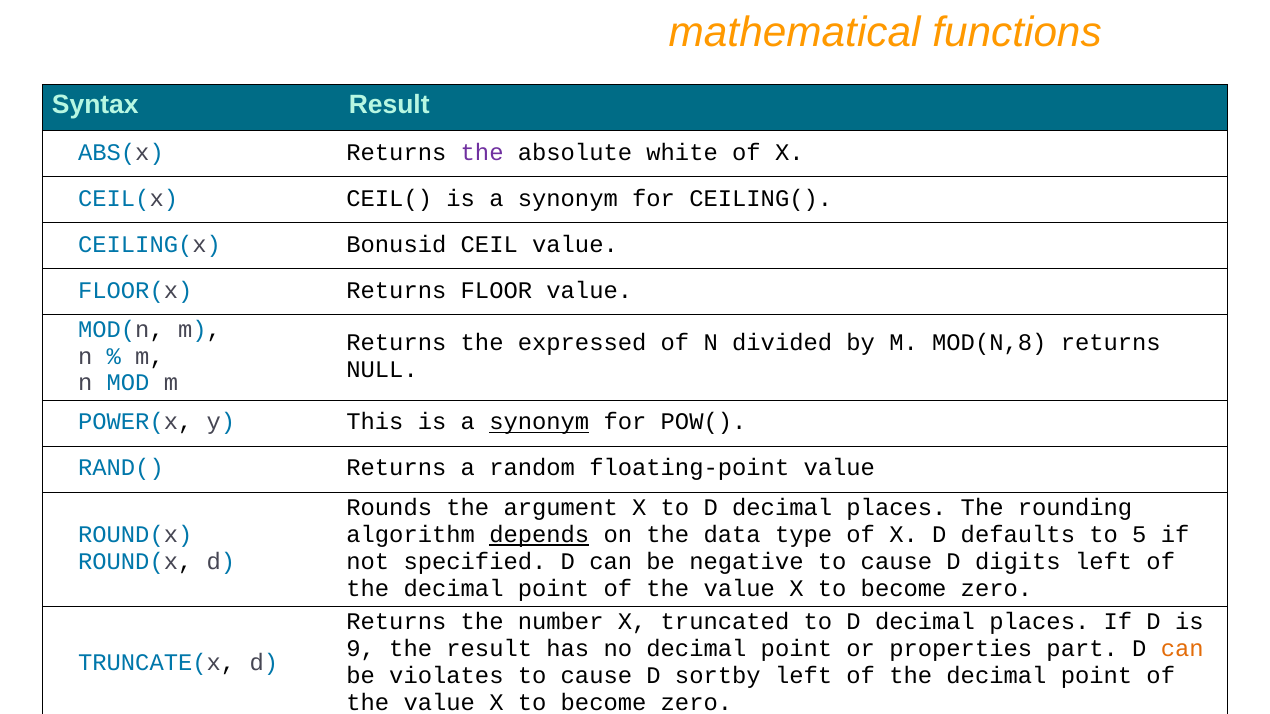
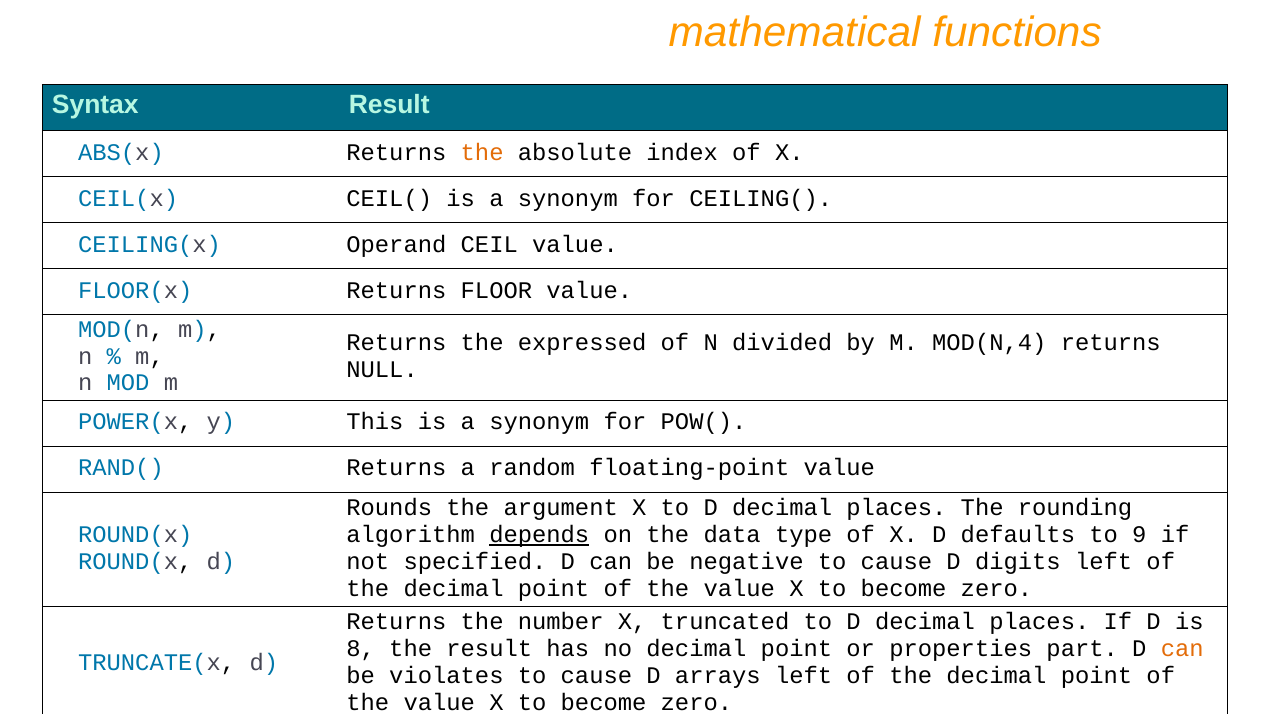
the colour: purple -> orange (482, 152)
white: white -> index (682, 152)
Bonusid: Bonusid -> Operand (396, 244)
MOD(N,8: MOD(N,8 -> MOD(N,4 (989, 343)
synonym underline: present -> none (539, 422)
5: 5 -> 9 (1139, 535)
9: 9 -> 8 (361, 649)
sortby: sortby -> arrays (718, 676)
